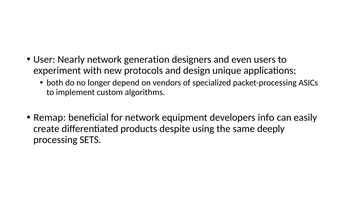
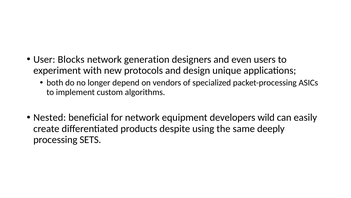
Nearly: Nearly -> Blocks (71, 59)
Remap: Remap -> Nested (50, 117)
info: info -> wild (266, 117)
